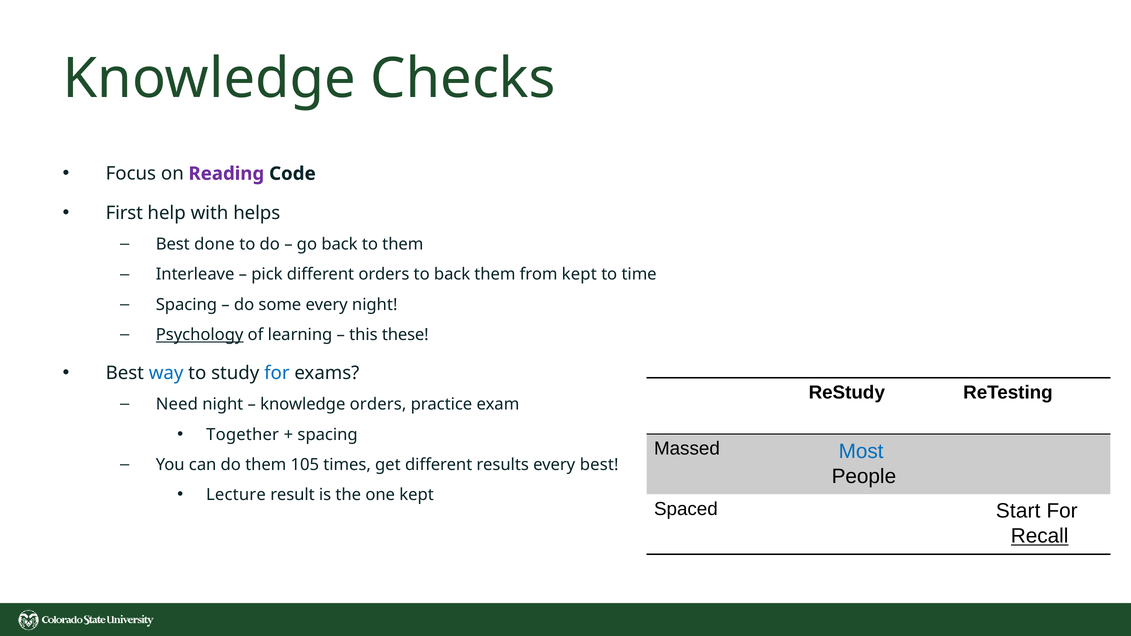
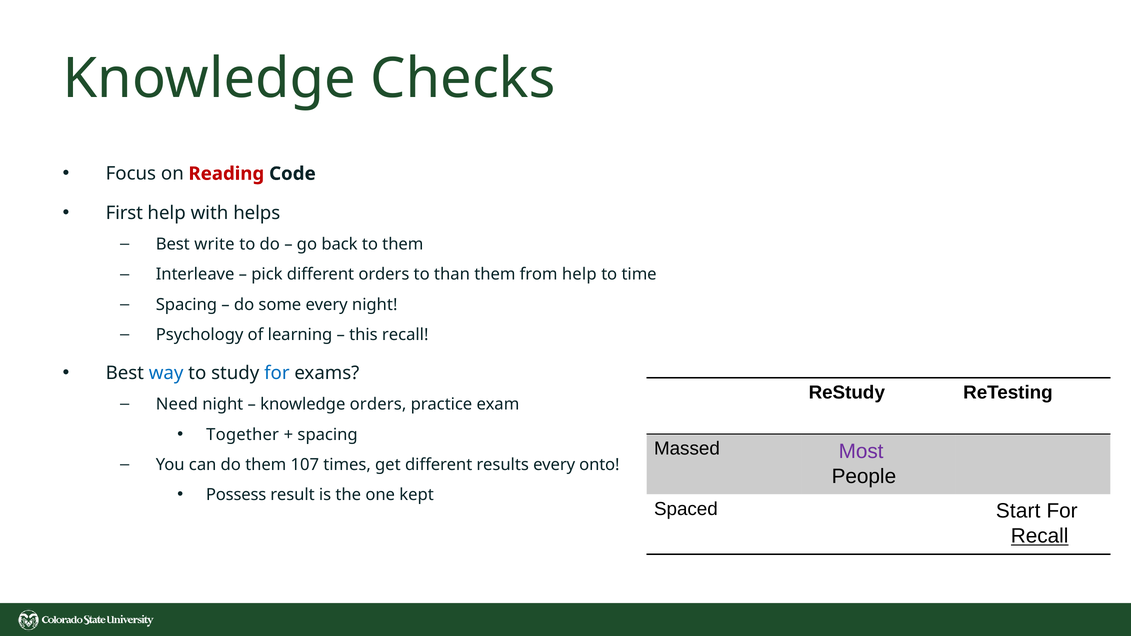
Reading colour: purple -> red (226, 174)
done: done -> write (214, 244)
to back: back -> than (452, 275)
from kept: kept -> help (579, 275)
Psychology underline: present -> none (200, 335)
this these: these -> recall (405, 335)
Most colour: blue -> purple (861, 452)
105: 105 -> 107 (305, 465)
every best: best -> onto (599, 465)
Lecture: Lecture -> Possess (236, 495)
